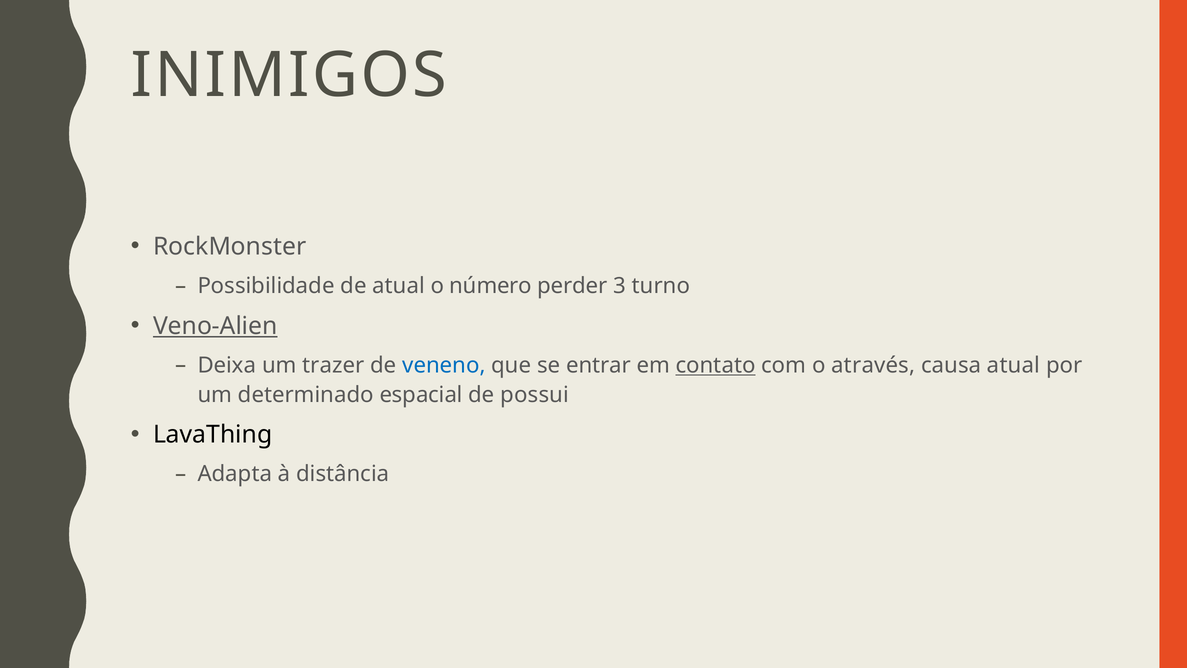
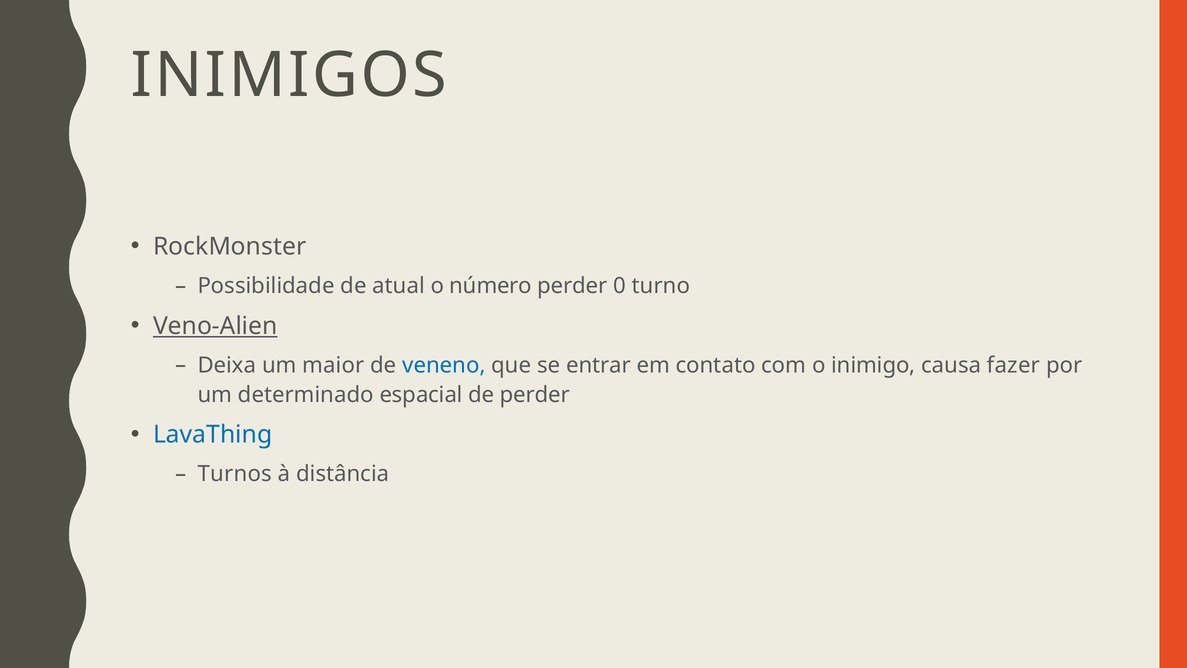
3: 3 -> 0 (620, 286)
trazer: trazer -> maior (333, 365)
contato underline: present -> none (716, 365)
através: através -> inimigo (873, 365)
causa atual: atual -> fazer (1014, 365)
de possui: possui -> perder (535, 395)
LavaThing colour: black -> blue (213, 435)
Adapta: Adapta -> Turnos (235, 474)
